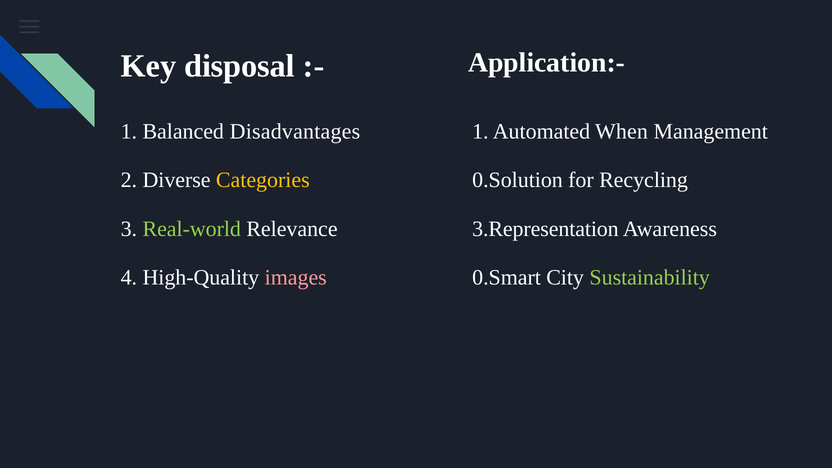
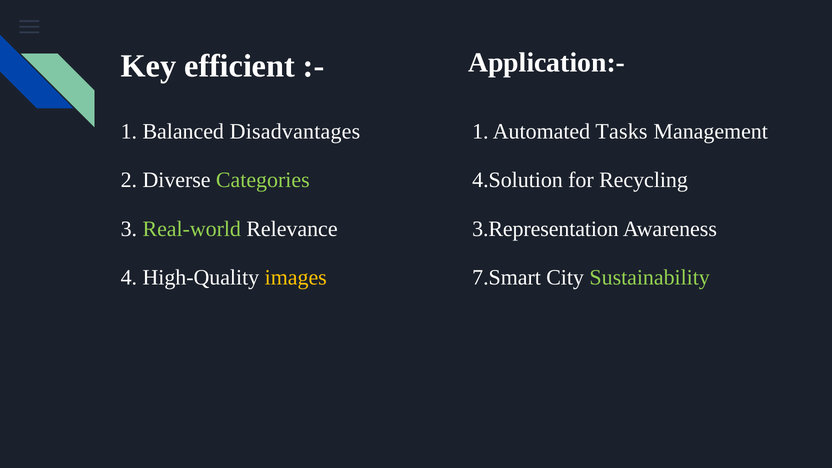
disposal: disposal -> efficient (240, 66)
When: When -> Tasks (621, 131)
Categories colour: yellow -> light green (263, 180)
0.Solution: 0.Solution -> 4.Solution (517, 180)
images colour: pink -> yellow (296, 278)
0.Smart: 0.Smart -> 7.Smart (507, 278)
